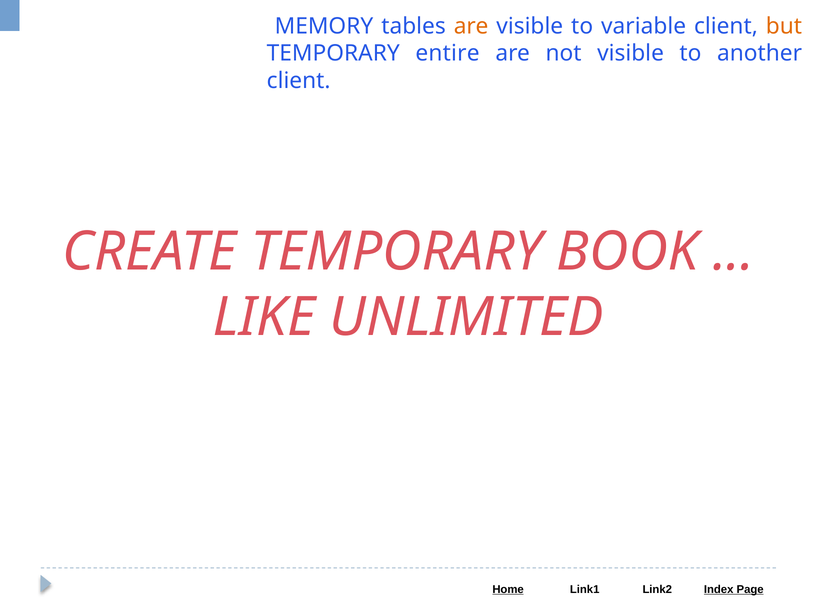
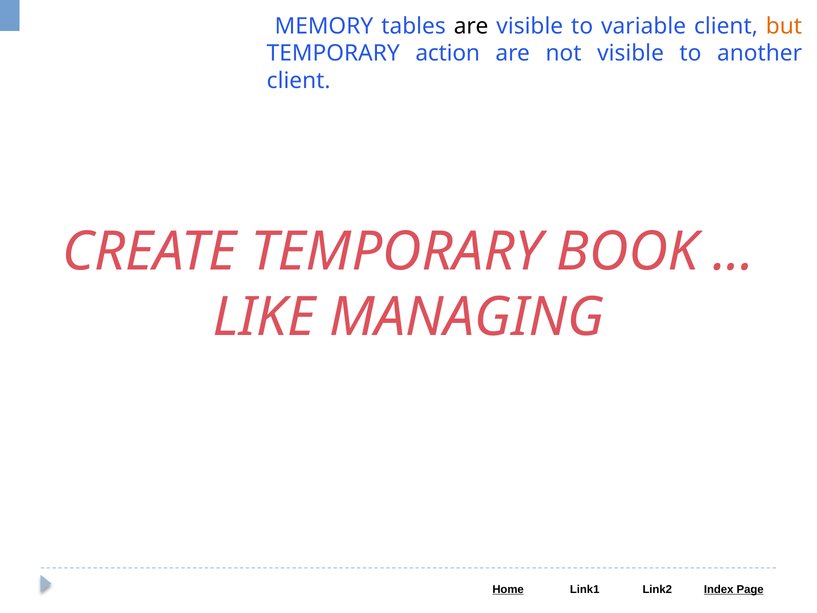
are colour: orange -> black (471, 26)
entire: entire -> action (448, 53)
UNLIMITED: UNLIMITED -> MANAGING (467, 317)
